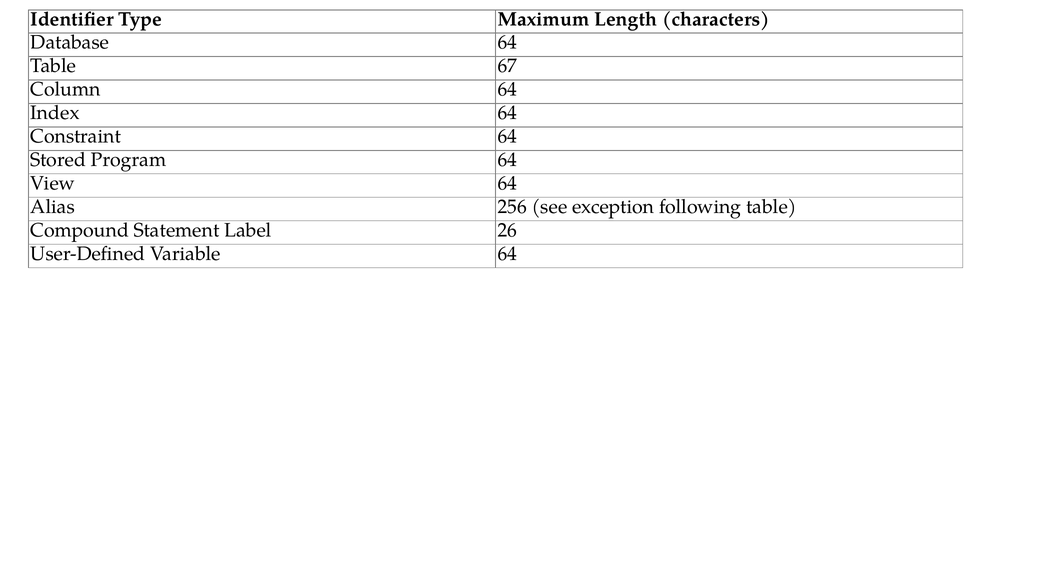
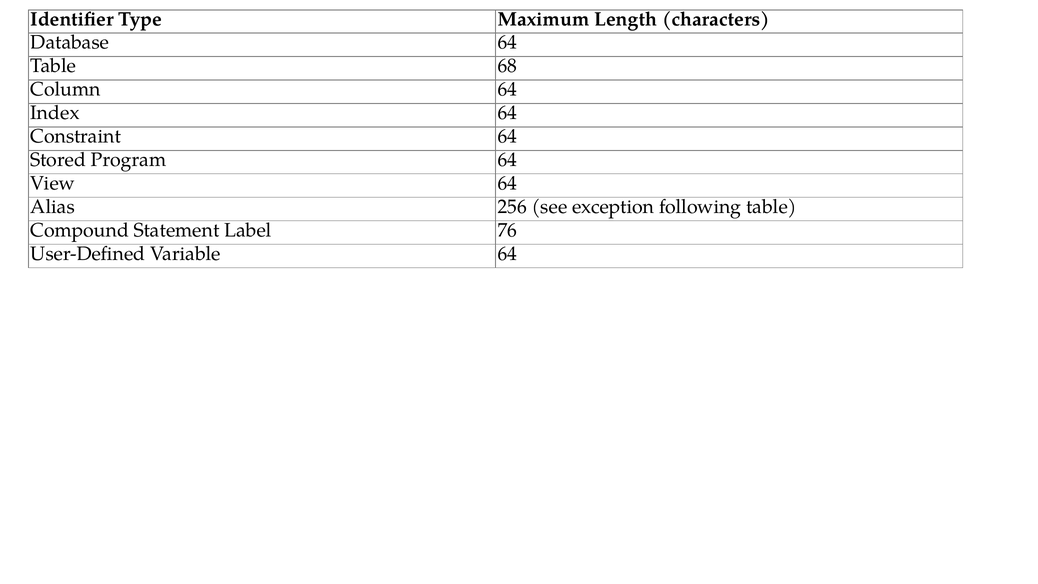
67: 67 -> 68 (507, 66)
26: 26 -> 76 (507, 230)
